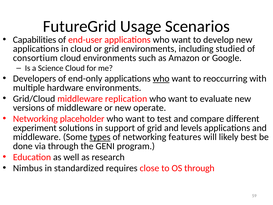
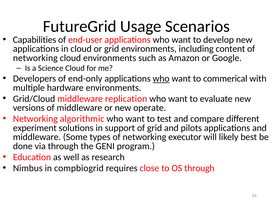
studied: studied -> content (230, 49)
consortium: consortium -> networking (35, 58)
reoccurring: reoccurring -> commerical (225, 78)
placeholder: placeholder -> algorithmic (82, 119)
levels: levels -> pilots (191, 128)
types underline: present -> none (100, 137)
features: features -> executor (185, 137)
standardized: standardized -> compbiogrid (79, 168)
